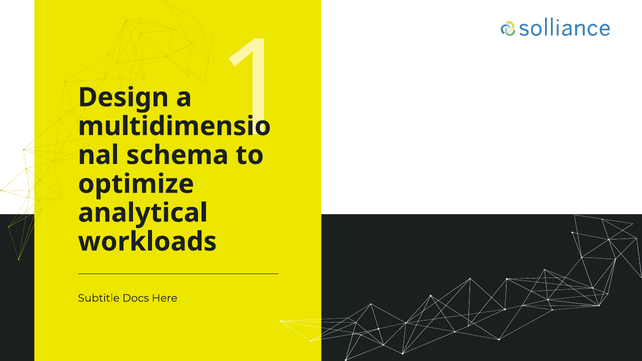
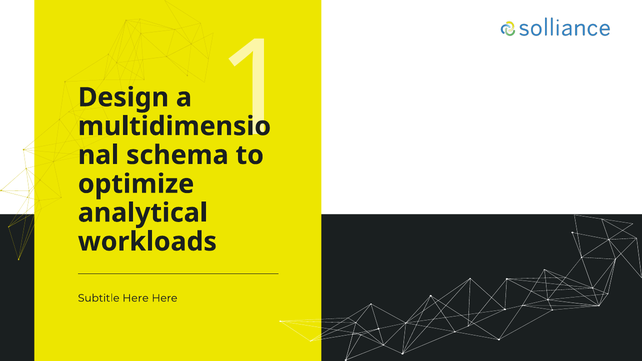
Subtitle Docs: Docs -> Here (136, 298)
